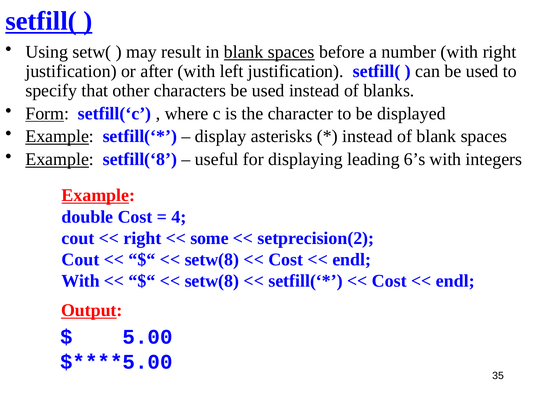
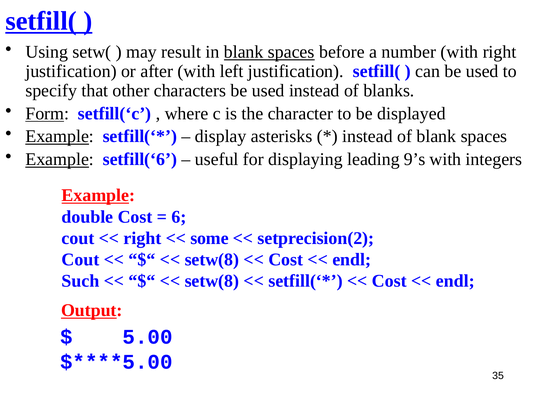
setfill(‘8: setfill(‘8 -> setfill(‘6 (140, 159)
6’s: 6’s -> 9’s (415, 159)
4: 4 -> 6 (179, 217)
With: With -> Such (80, 281)
